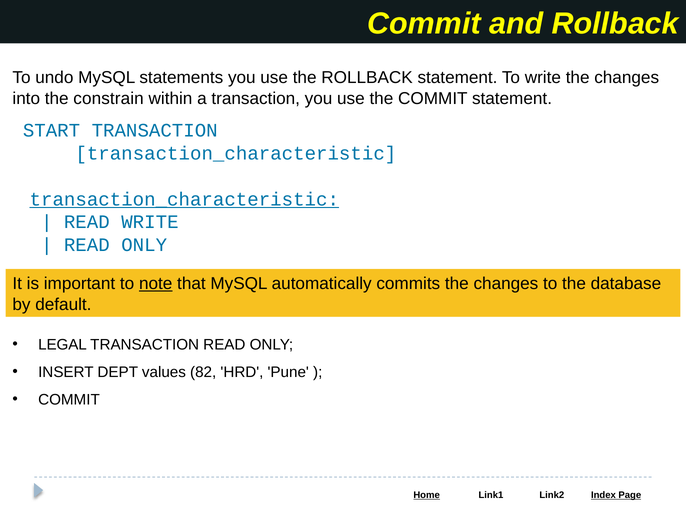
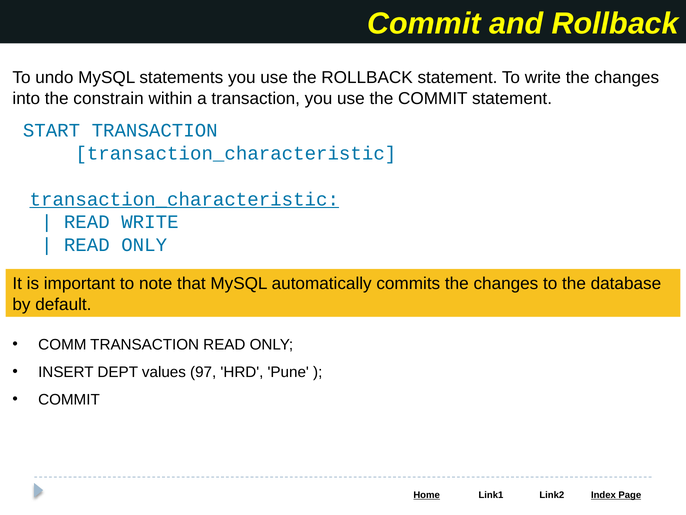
note underline: present -> none (156, 284)
LEGAL: LEGAL -> COMM (62, 344)
82: 82 -> 97 (203, 372)
